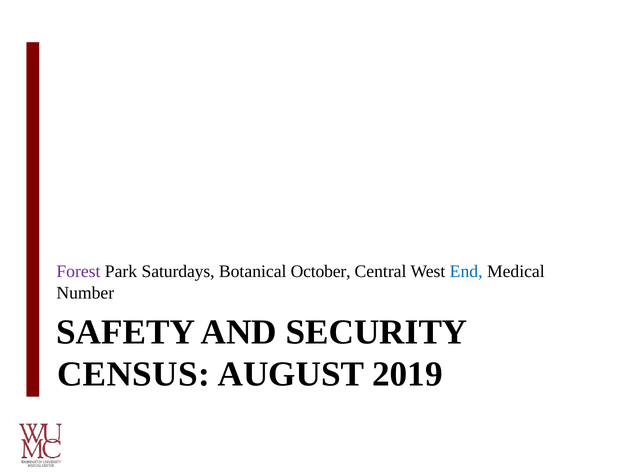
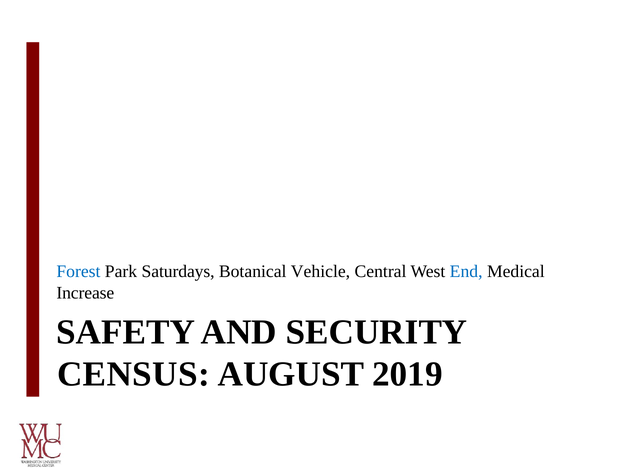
Forest colour: purple -> blue (78, 272)
October: October -> Vehicle (321, 272)
Number: Number -> Increase (85, 293)
